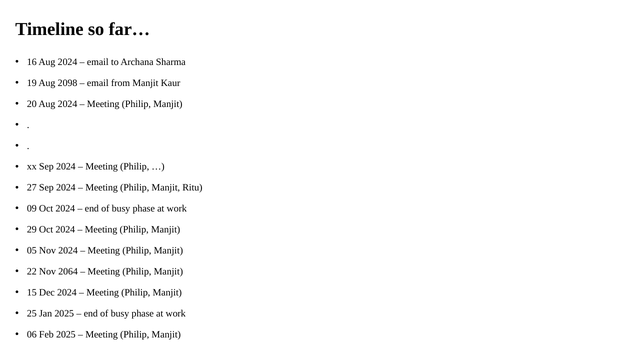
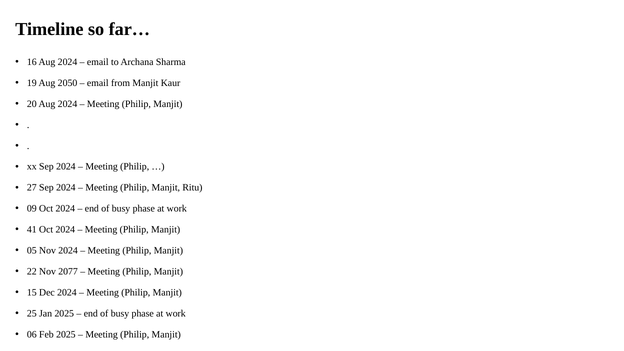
2098: 2098 -> 2050 (68, 83)
29: 29 -> 41 (32, 230)
2064: 2064 -> 2077 (68, 272)
